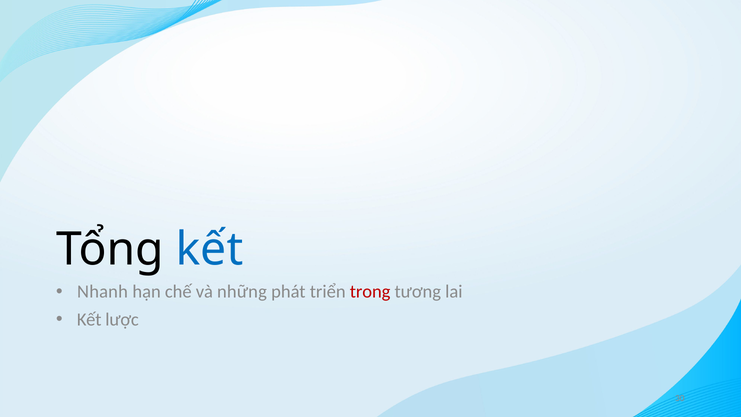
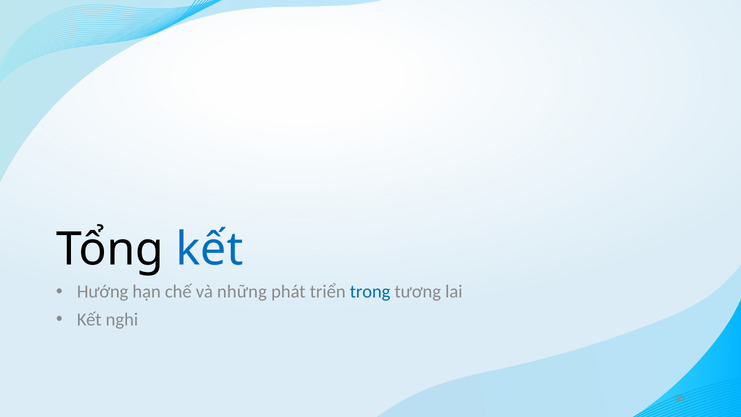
Nhanh: Nhanh -> Hướng (103, 292)
trong colour: red -> blue (370, 292)
lược: lược -> nghi (122, 319)
